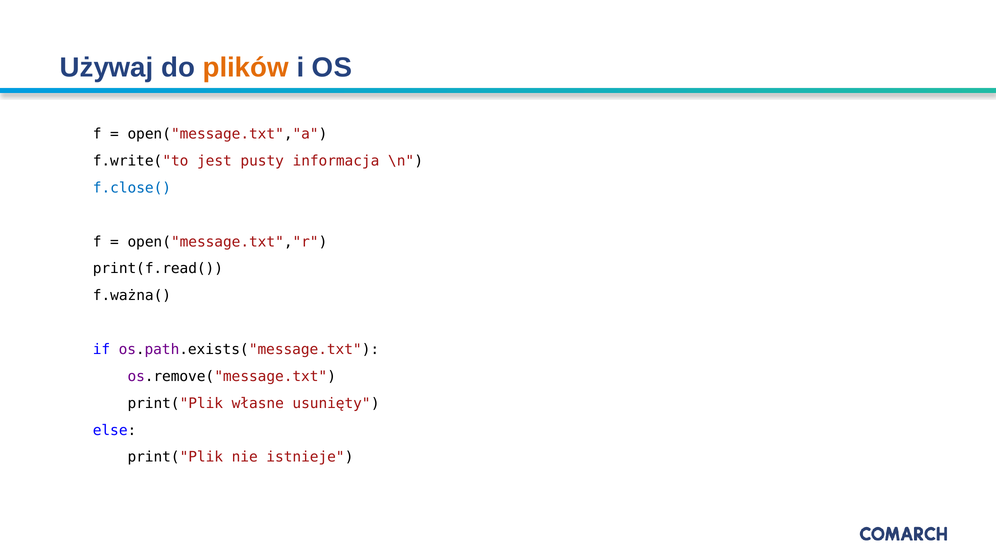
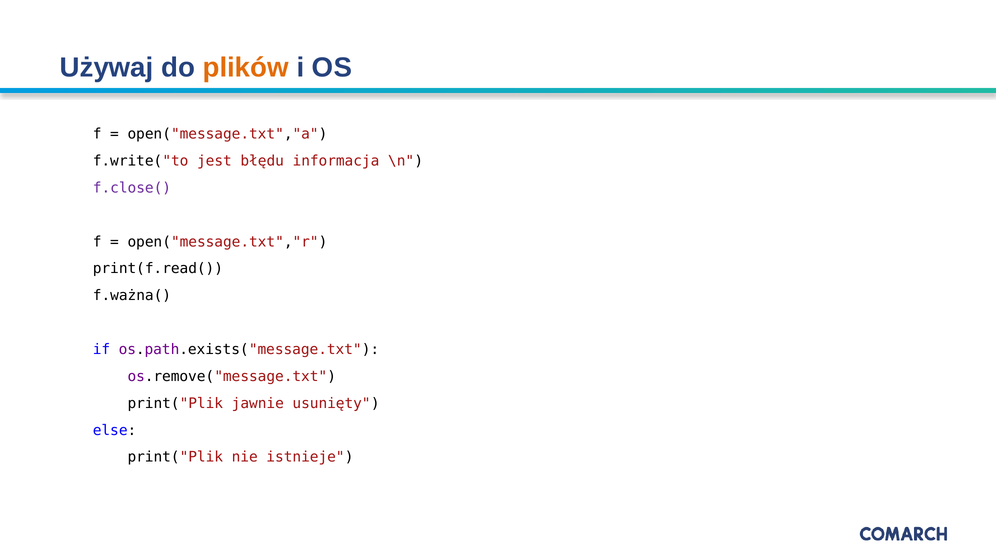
pusty: pusty -> błędu (262, 161)
f.close( colour: blue -> purple (132, 188)
własne: własne -> jawnie (258, 403)
